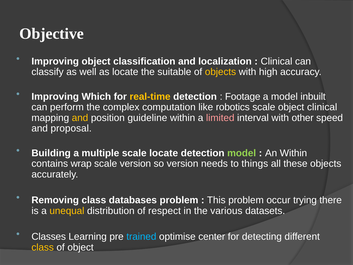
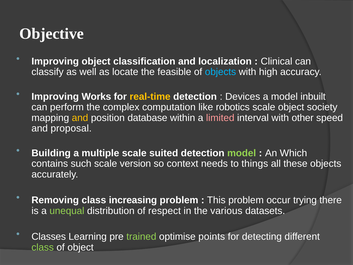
suitable: suitable -> feasible (174, 72)
objects colour: yellow -> light blue (220, 72)
Which: Which -> Works (96, 97)
Footage: Footage -> Devices (243, 97)
object clinical: clinical -> society (322, 107)
guideline: guideline -> database (147, 118)
scale locate: locate -> suited (164, 153)
An Within: Within -> Which (293, 153)
wrap: wrap -> such (81, 164)
so version: version -> context (183, 164)
databases: databases -> increasing (133, 200)
unequal colour: yellow -> light green (67, 211)
trained colour: light blue -> light green (141, 236)
center: center -> points (212, 236)
class colour: yellow -> light green (43, 247)
